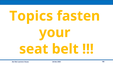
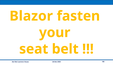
Topics: Topics -> Blazor (31, 16)
